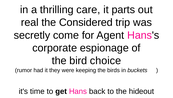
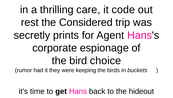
parts: parts -> code (123, 10)
real: real -> rest (30, 22)
come: come -> prints (66, 35)
